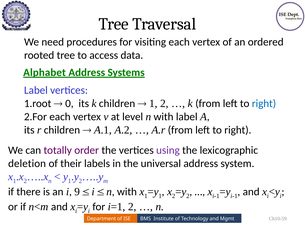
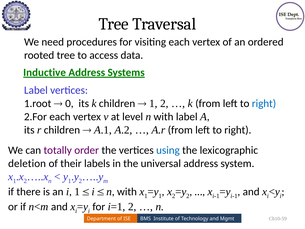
Alphabet: Alphabet -> Inductive (45, 72)
using colour: purple -> blue (168, 150)
i 9: 9 -> 1 (77, 191)
